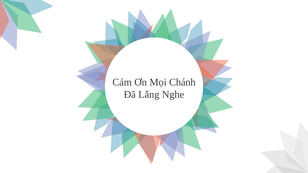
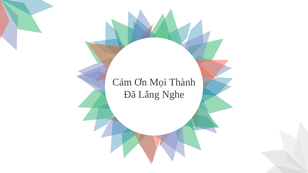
Chánh: Chánh -> Thành (182, 82)
